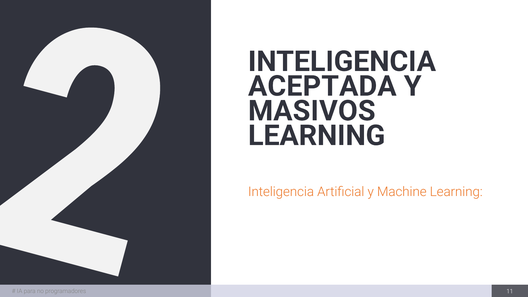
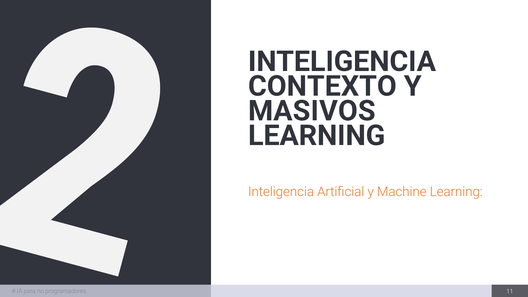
ACEPTADA: ACEPTADA -> CONTEXTO (322, 86)
